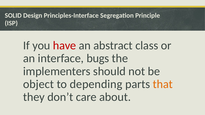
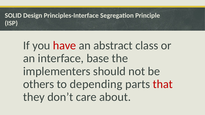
bugs: bugs -> base (98, 59)
object: object -> others (39, 84)
that colour: orange -> red (163, 84)
